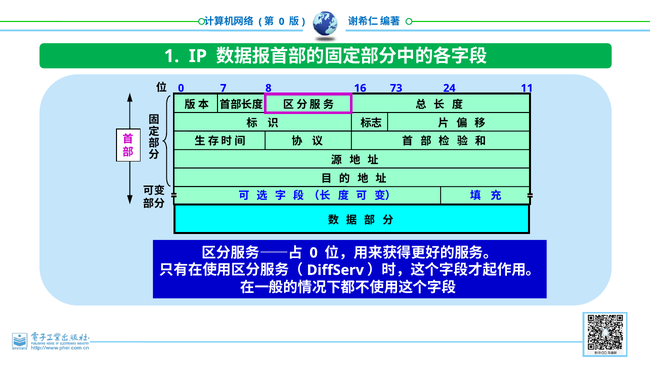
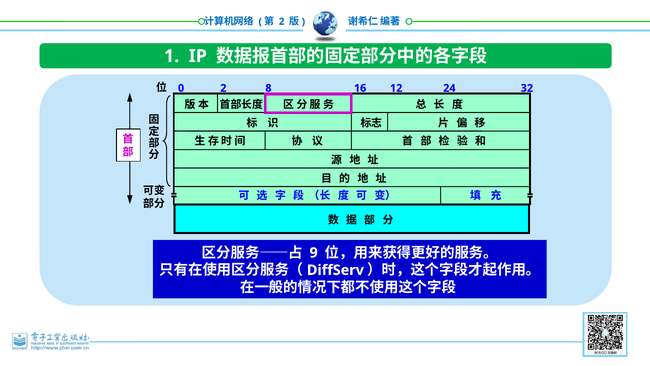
0: 0 -> 2 (282, 22)
0 7: 7 -> 2 (223, 88)
73: 73 -> 12 (396, 88)
11: 11 -> 32 (527, 88)
0: 0 -> 9 (314, 253)
